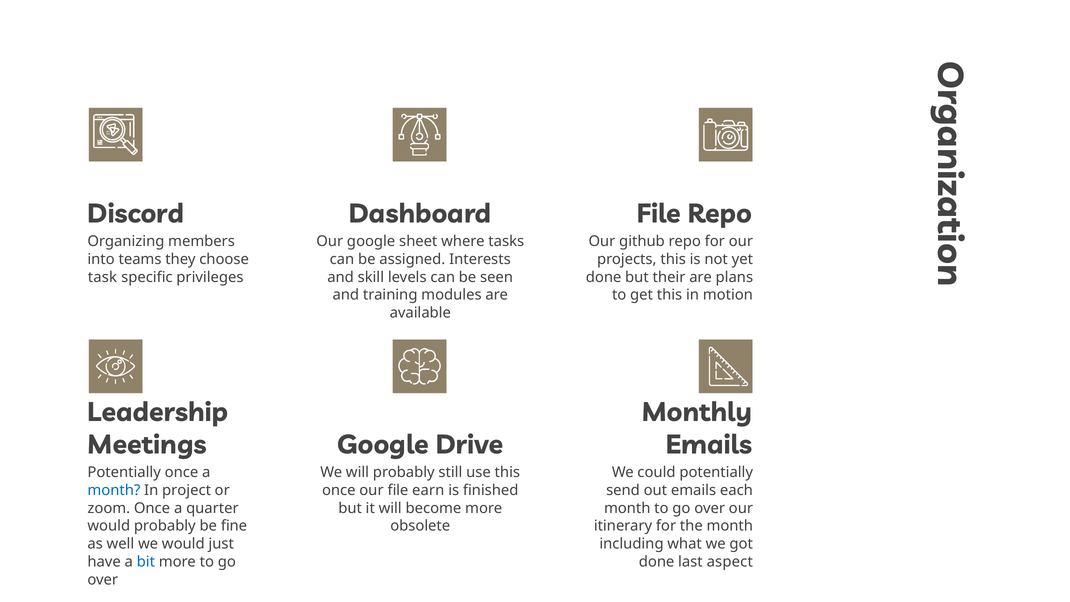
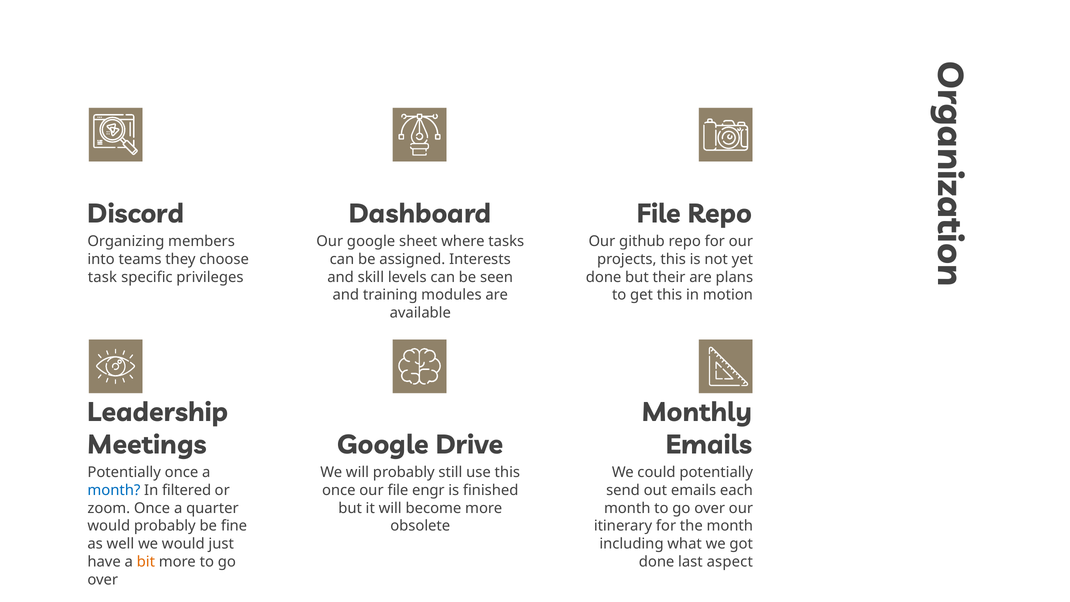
project: project -> filtered (187, 490)
earn: earn -> engr (428, 490)
bit colour: blue -> orange (146, 562)
